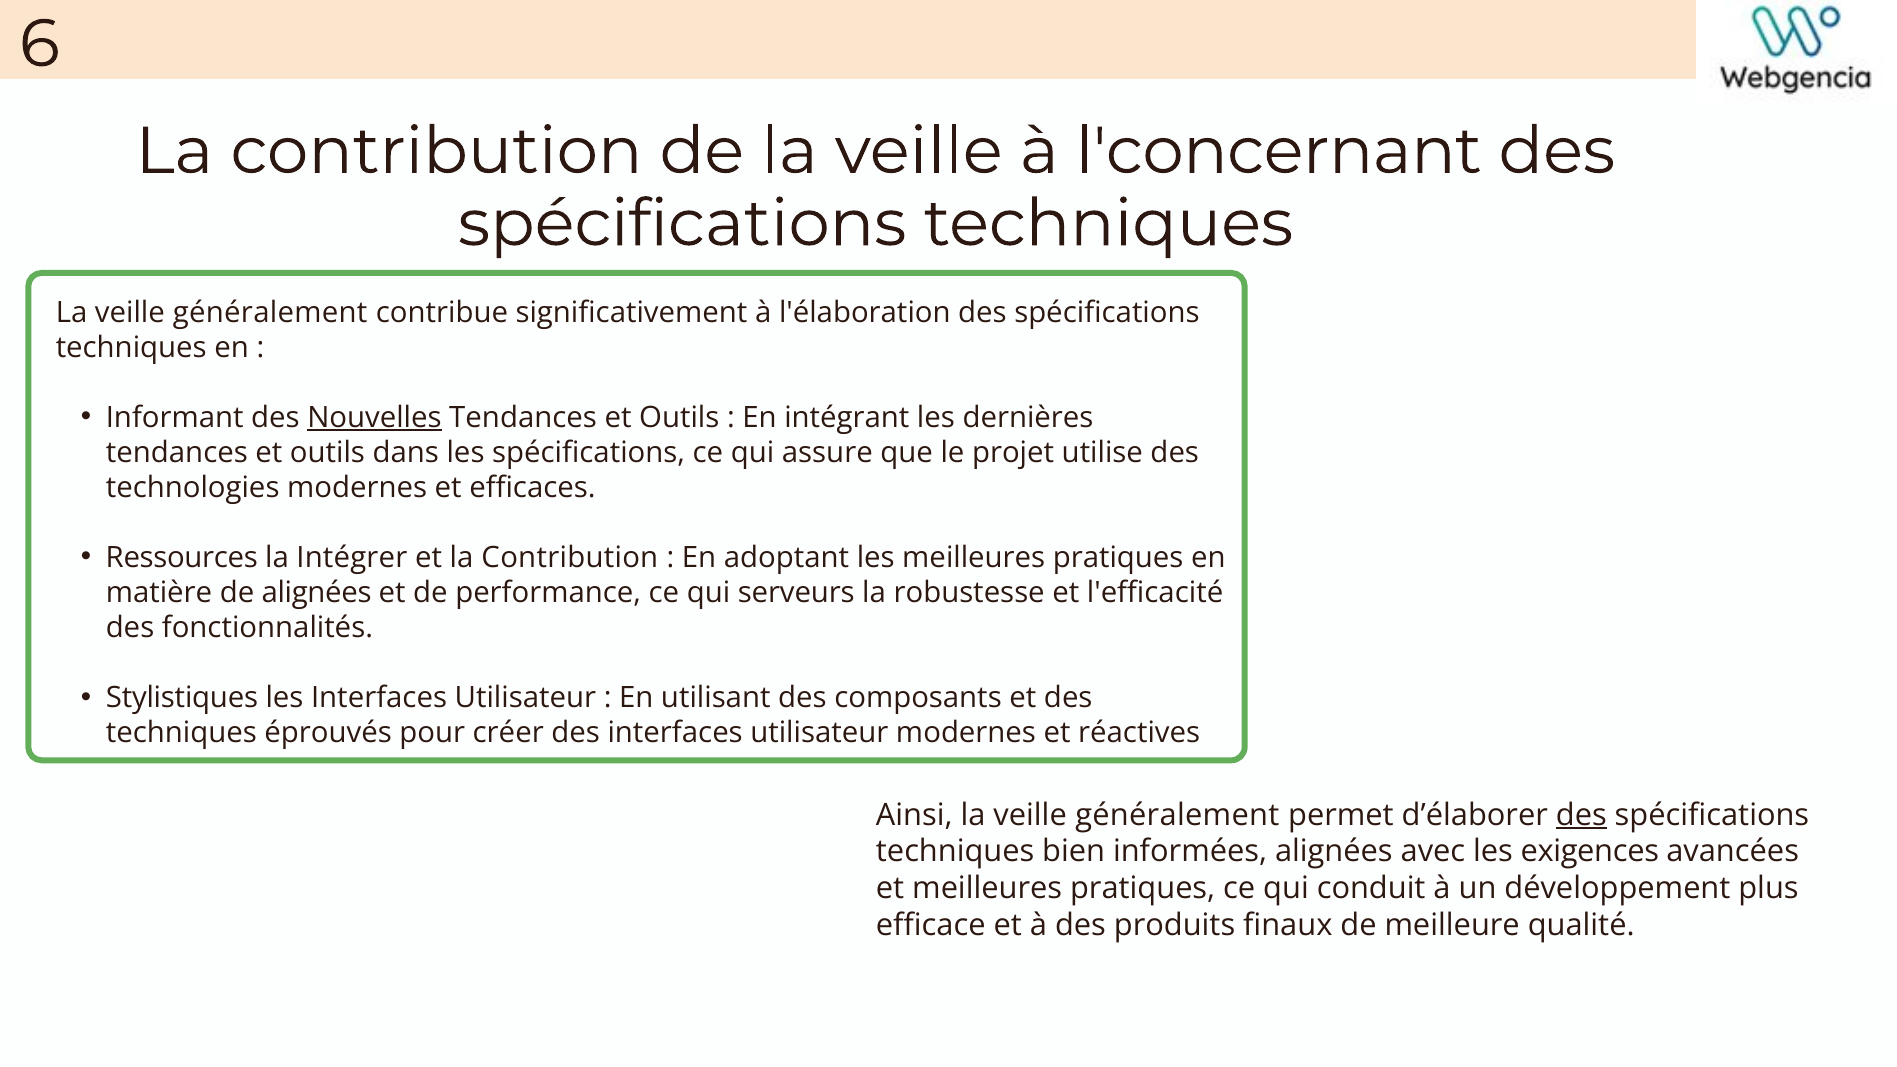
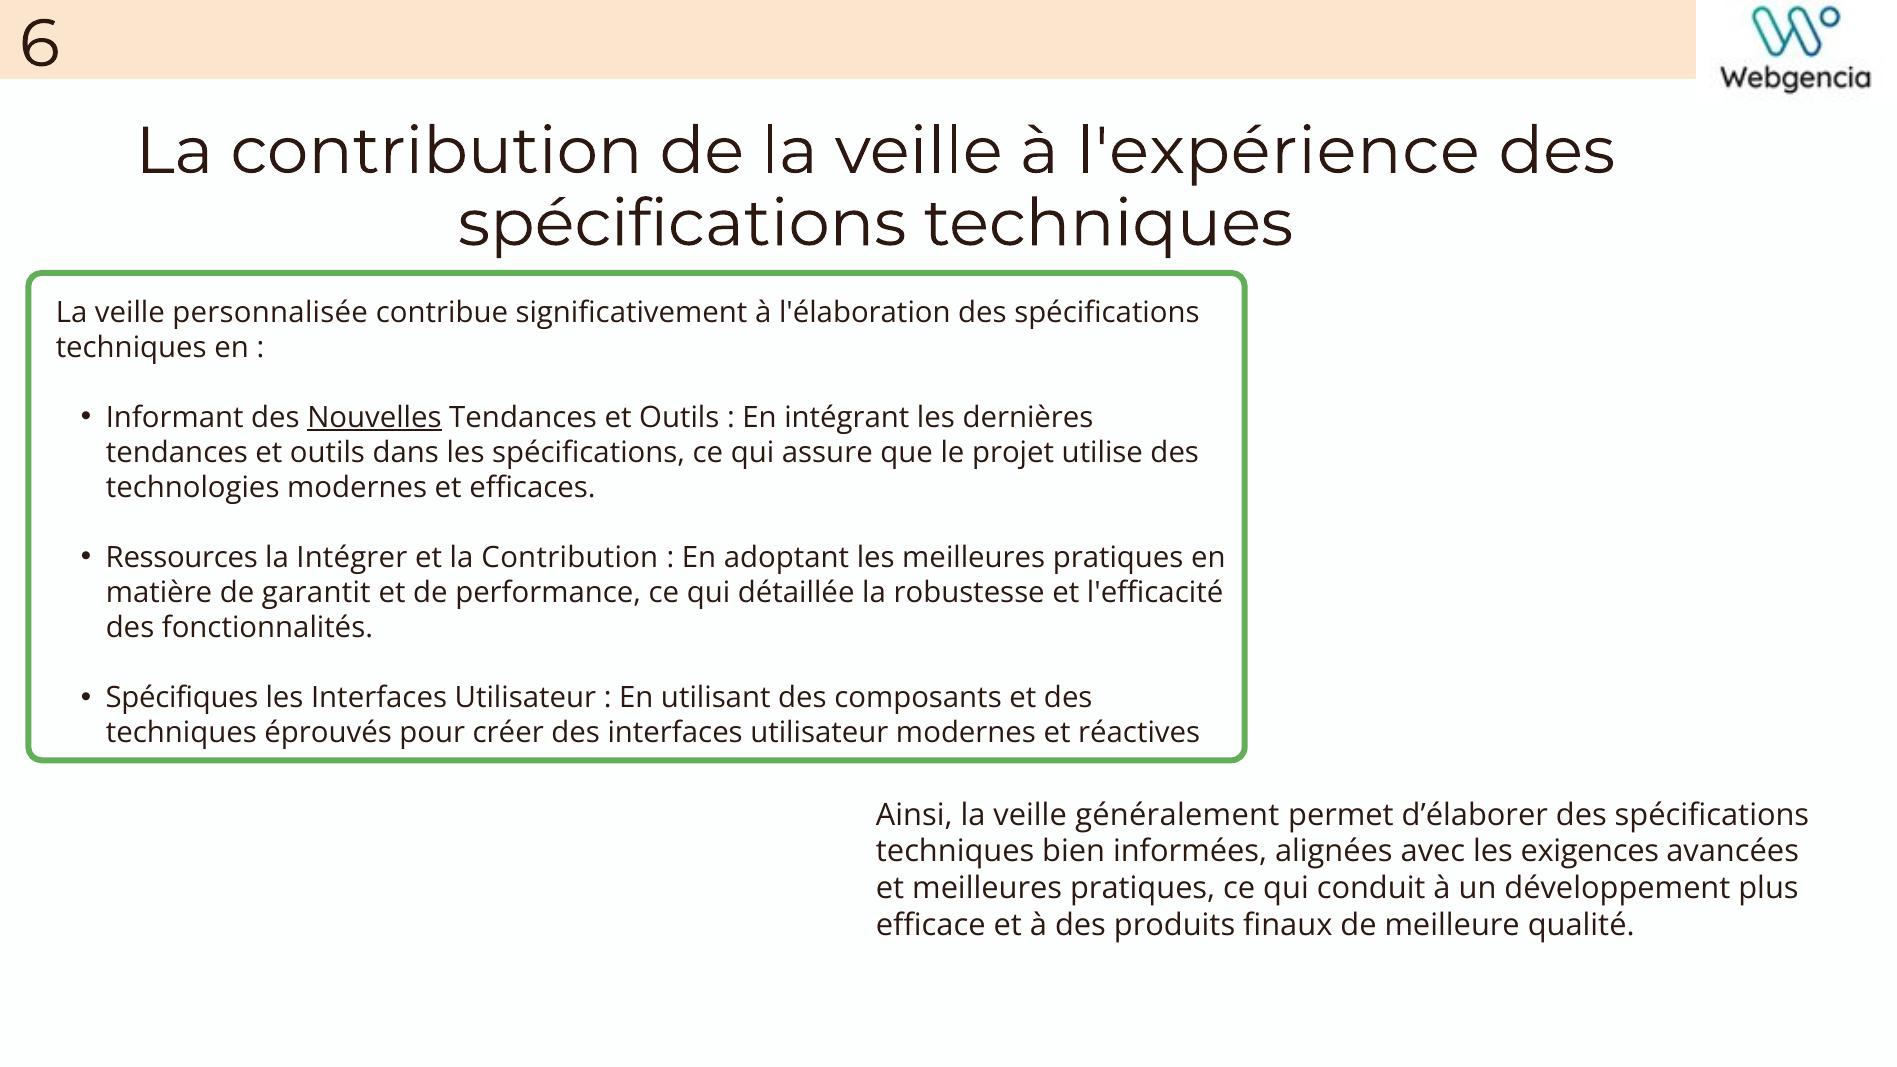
l'concernant: l'concernant -> l'expérience (1278, 151)
généralement: généralement -> personnalisée (270, 312)
de alignées: alignées -> garantit (316, 593)
serveurs: serveurs -> détaillée (796, 593)
Stylistiques: Stylistiques -> Spécifiques (182, 698)
des underline: present -> none (1581, 815)
